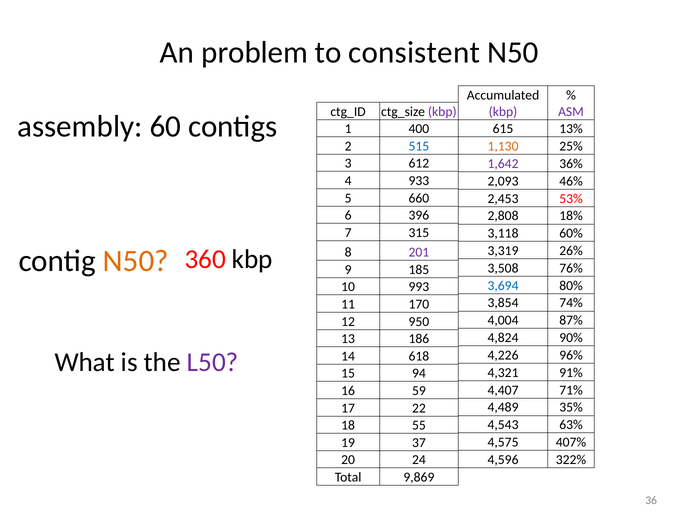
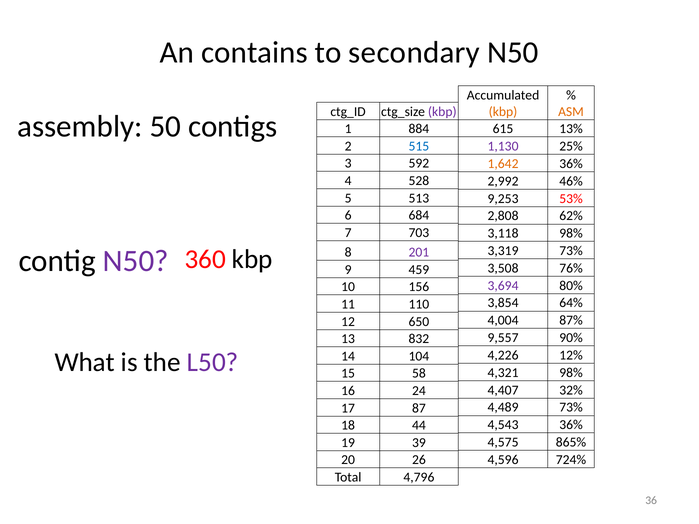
problem: problem -> contains (255, 53)
consistent: consistent -> secondary (414, 53)
kbp colour: purple -> orange (503, 112)
ASM colour: purple -> orange (571, 112)
60: 60 -> 50 (165, 127)
400: 400 -> 884 (419, 129)
1,130 colour: orange -> purple (503, 146)
612: 612 -> 592 (419, 164)
1,642 colour: purple -> orange (503, 164)
933: 933 -> 528 (419, 181)
2,093: 2,093 -> 2,992 (503, 181)
660: 660 -> 513 (419, 198)
2,453: 2,453 -> 9,253 (503, 199)
396: 396 -> 684 (419, 216)
18%: 18% -> 62% (571, 216)
315: 315 -> 703 (419, 233)
3,118 60%: 60% -> 98% (571, 233)
3,319 26%: 26% -> 73% (571, 251)
N50 colour: orange -> purple (136, 261)
185: 185 -> 459 (419, 270)
3,694 colour: blue -> purple (503, 286)
993: 993 -> 156 (419, 287)
74%: 74% -> 64% (571, 303)
170: 170 -> 110 (419, 304)
950: 950 -> 650 (419, 322)
4,824: 4,824 -> 9,557 (503, 338)
186: 186 -> 832 (419, 339)
96%: 96% -> 12% (571, 355)
618: 618 -> 104 (419, 356)
4,321 91%: 91% -> 98% (571, 373)
94: 94 -> 58 (419, 374)
71%: 71% -> 32% (571, 390)
59: 59 -> 24 (419, 391)
4,489 35%: 35% -> 73% (571, 408)
22: 22 -> 87 (419, 408)
4,543 63%: 63% -> 36% (571, 425)
55: 55 -> 44 (419, 426)
407%: 407% -> 865% (571, 443)
37: 37 -> 39 (419, 443)
322%: 322% -> 724% (571, 460)
24: 24 -> 26 (419, 460)
9,869: 9,869 -> 4,796 (419, 477)
